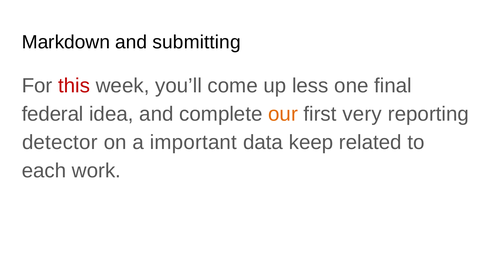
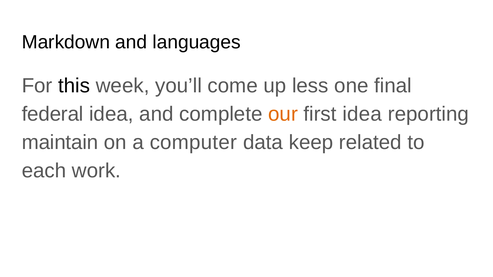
submitting: submitting -> languages (197, 42)
this colour: red -> black (74, 86)
first very: very -> idea (362, 114)
detector: detector -> maintain (60, 143)
important: important -> computer (193, 143)
